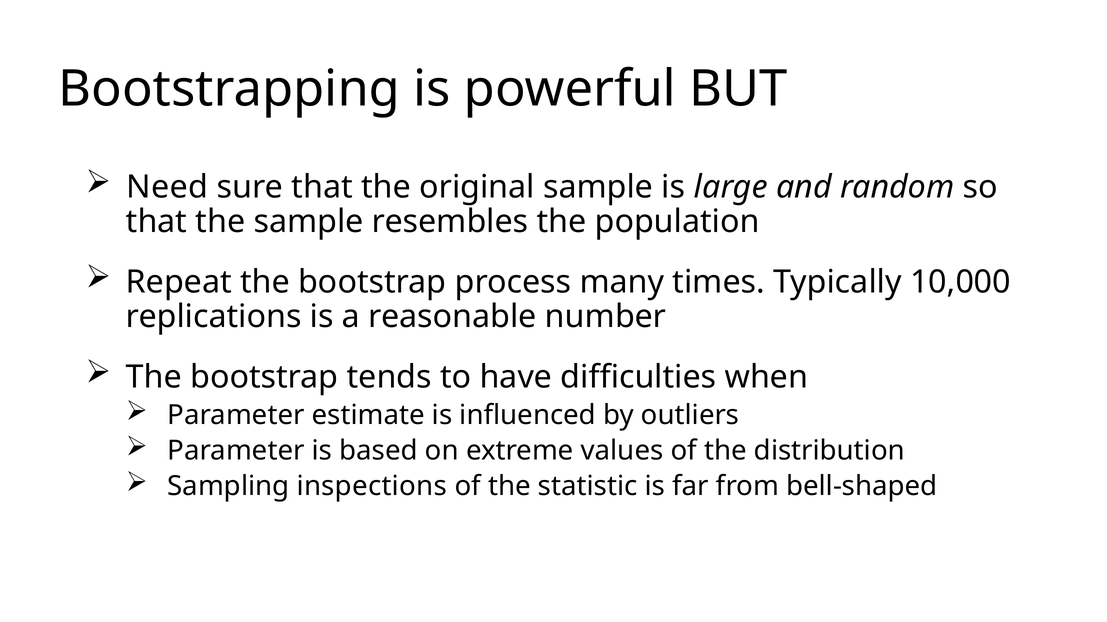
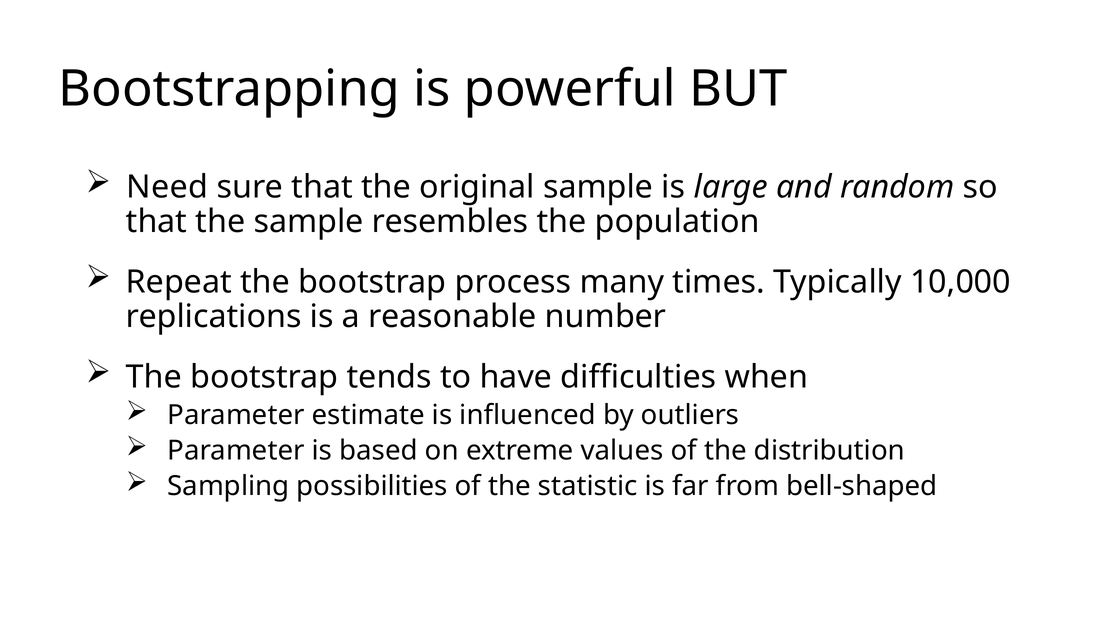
inspections: inspections -> possibilities (372, 487)
